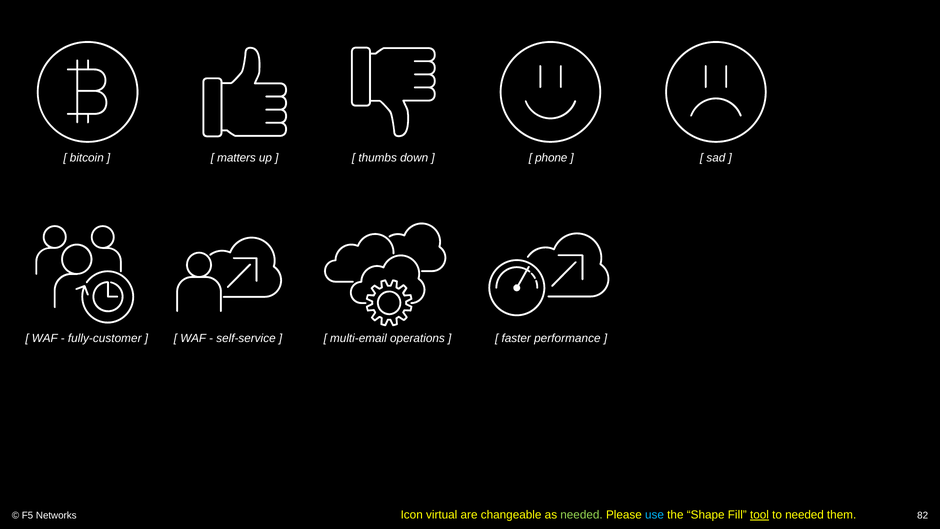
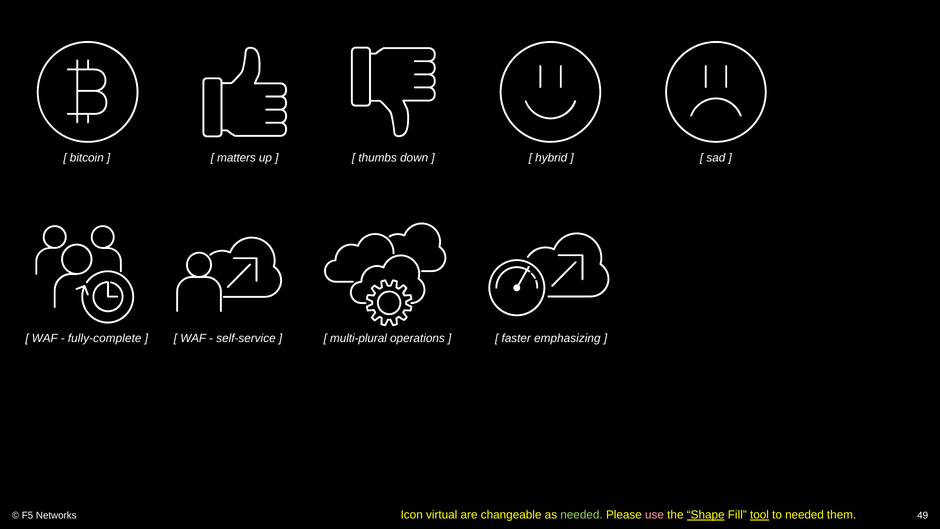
phone: phone -> hybrid (551, 158)
fully-customer: fully-customer -> fully-complete (105, 338)
multi-email: multi-email -> multi-plural (358, 338)
performance: performance -> emphasizing (567, 338)
use colour: light blue -> pink (655, 515)
Shape underline: none -> present (706, 515)
82: 82 -> 49 (923, 515)
